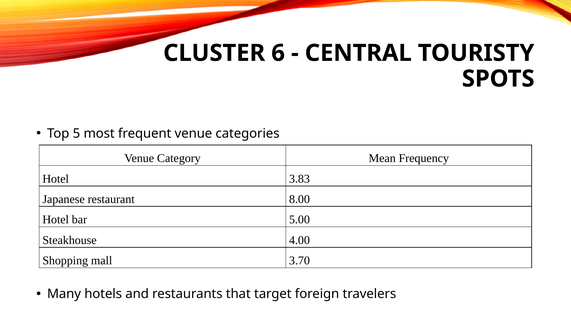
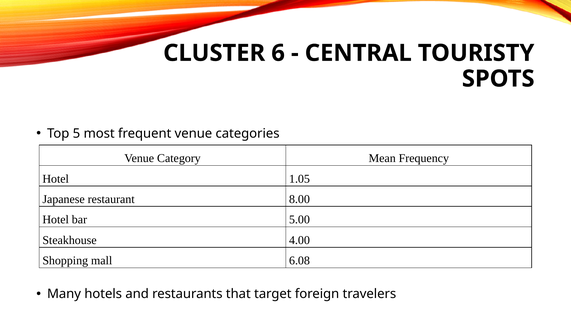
3.83: 3.83 -> 1.05 (299, 179)
3.70: 3.70 -> 6.08 (299, 261)
